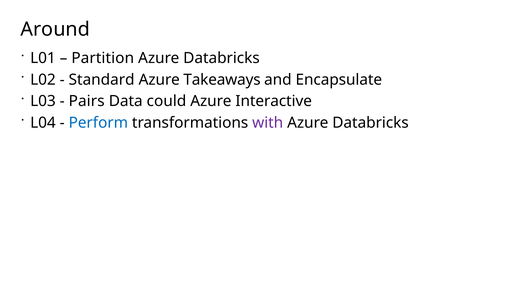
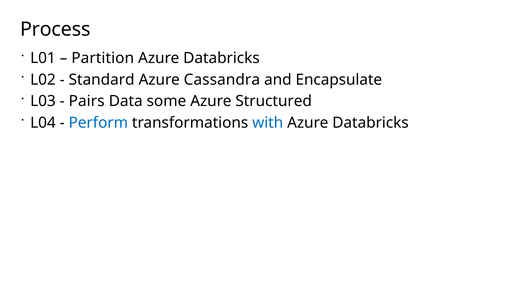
Around: Around -> Process (55, 29)
Takeaways: Takeaways -> Cassandra (222, 80)
could: could -> some (166, 101)
Interactive: Interactive -> Structured (274, 101)
with colour: purple -> blue (268, 123)
